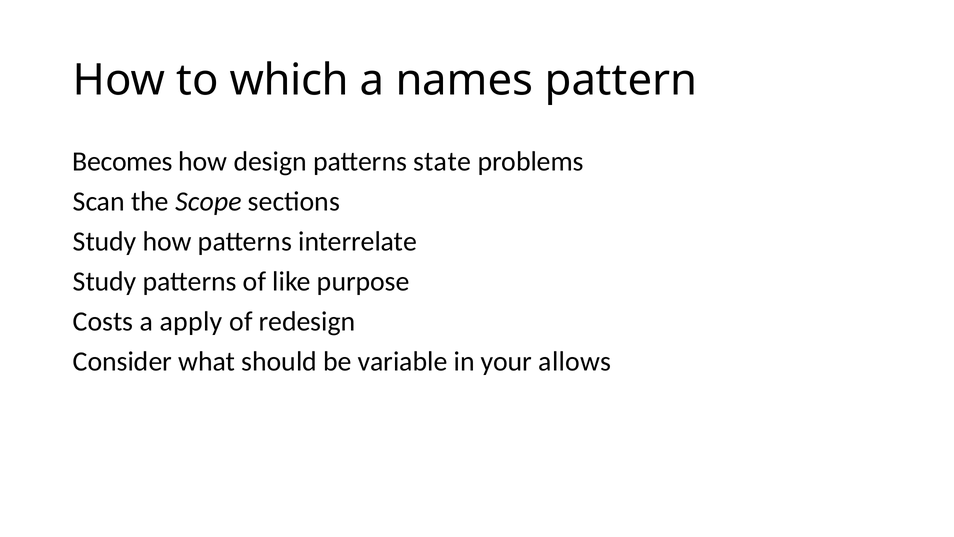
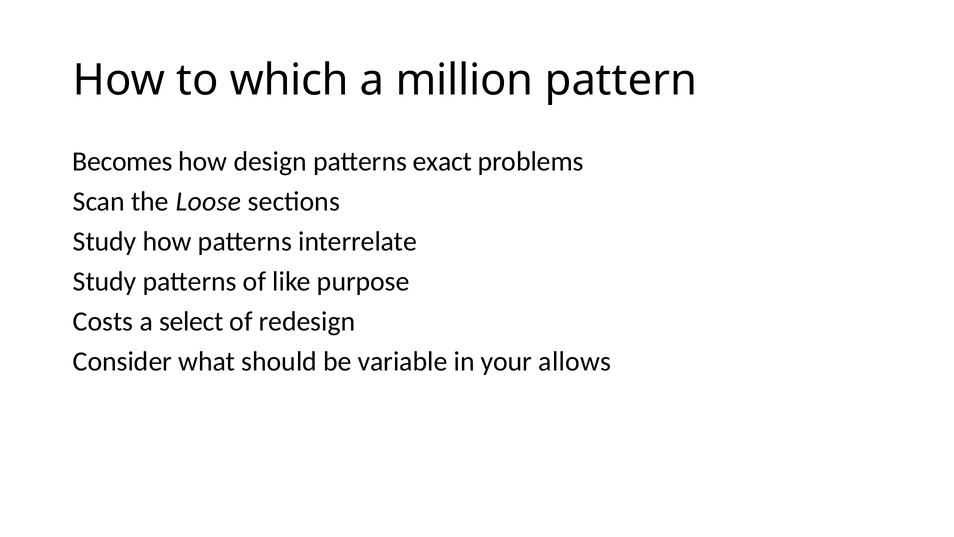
names: names -> million (465, 80)
state: state -> exact (442, 161)
Scope: Scope -> Loose (208, 201)
apply: apply -> select (191, 321)
